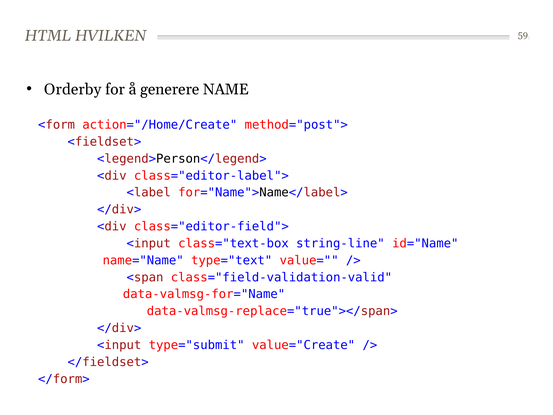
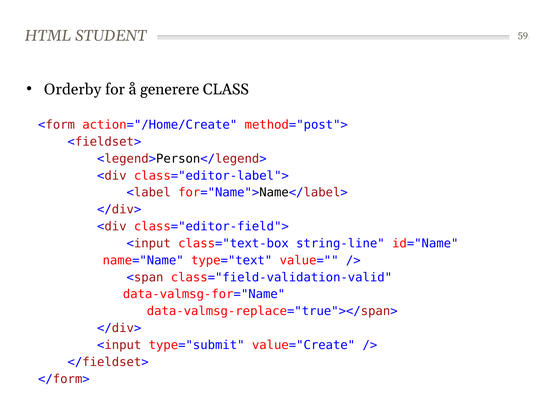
HVILKEN: HVILKEN -> STUDENT (111, 36)
NAME: NAME -> CLASS (226, 89)
